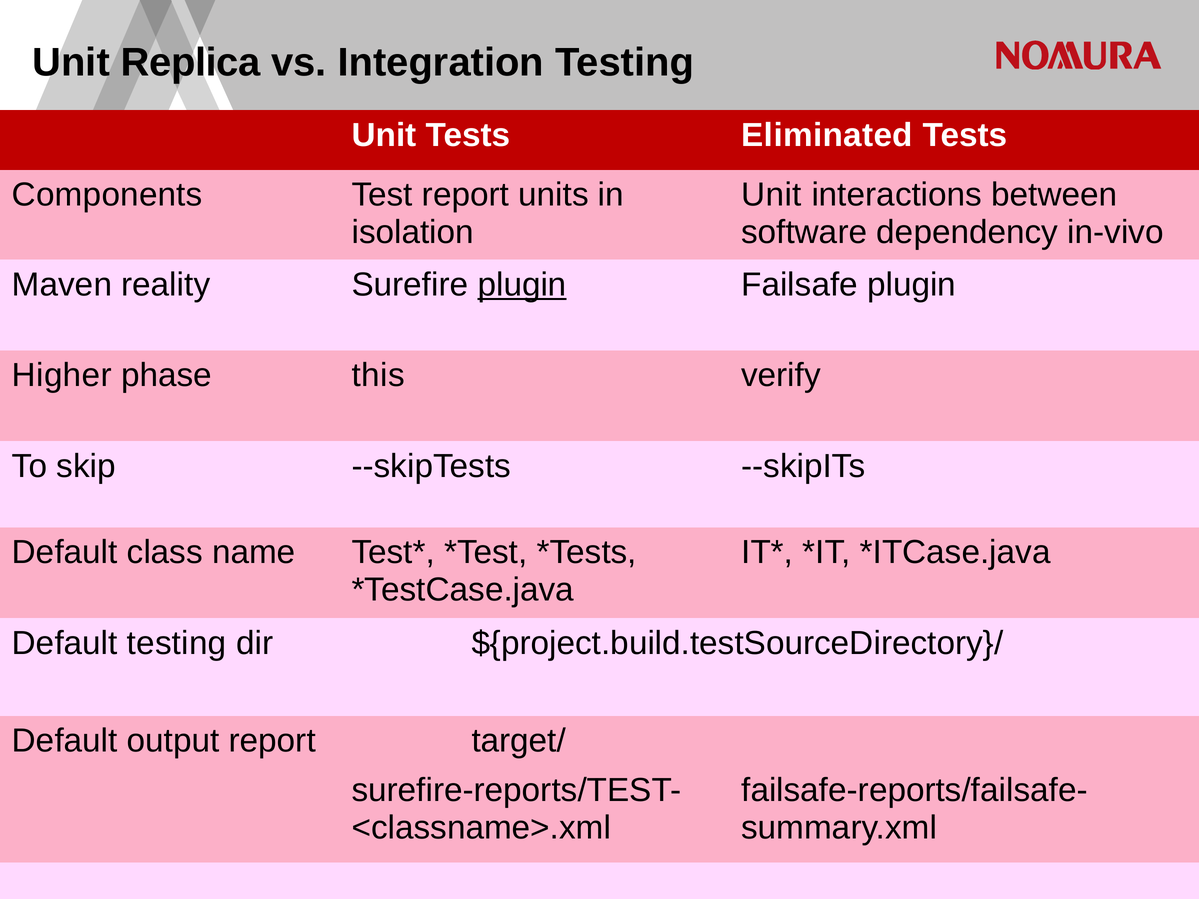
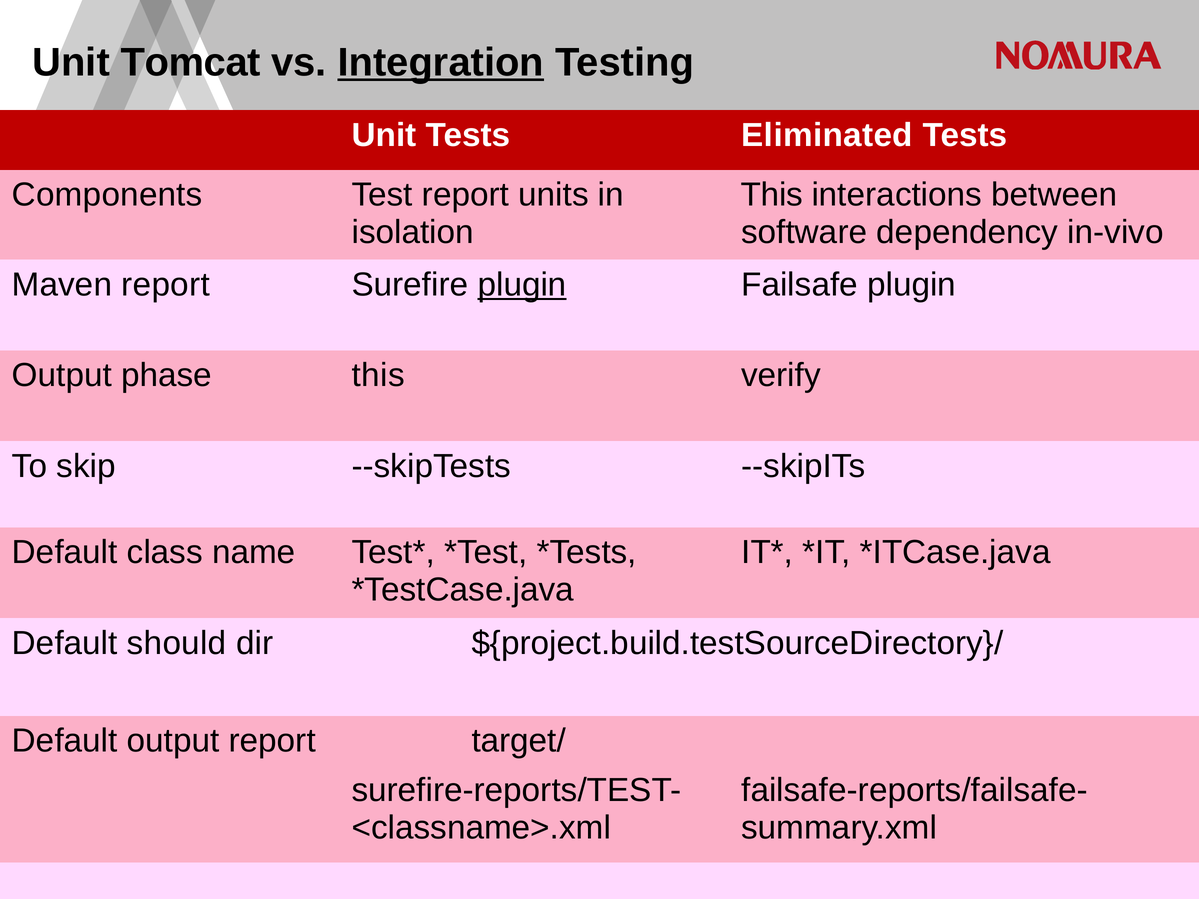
Replica: Replica -> Tomcat (191, 62)
Integration underline: none -> present (441, 62)
Unit: Unit -> This (772, 195)
Maven reality: reality -> report (166, 285)
Higher: Higher -> Output (62, 376)
Default testing: testing -> should (177, 643)
